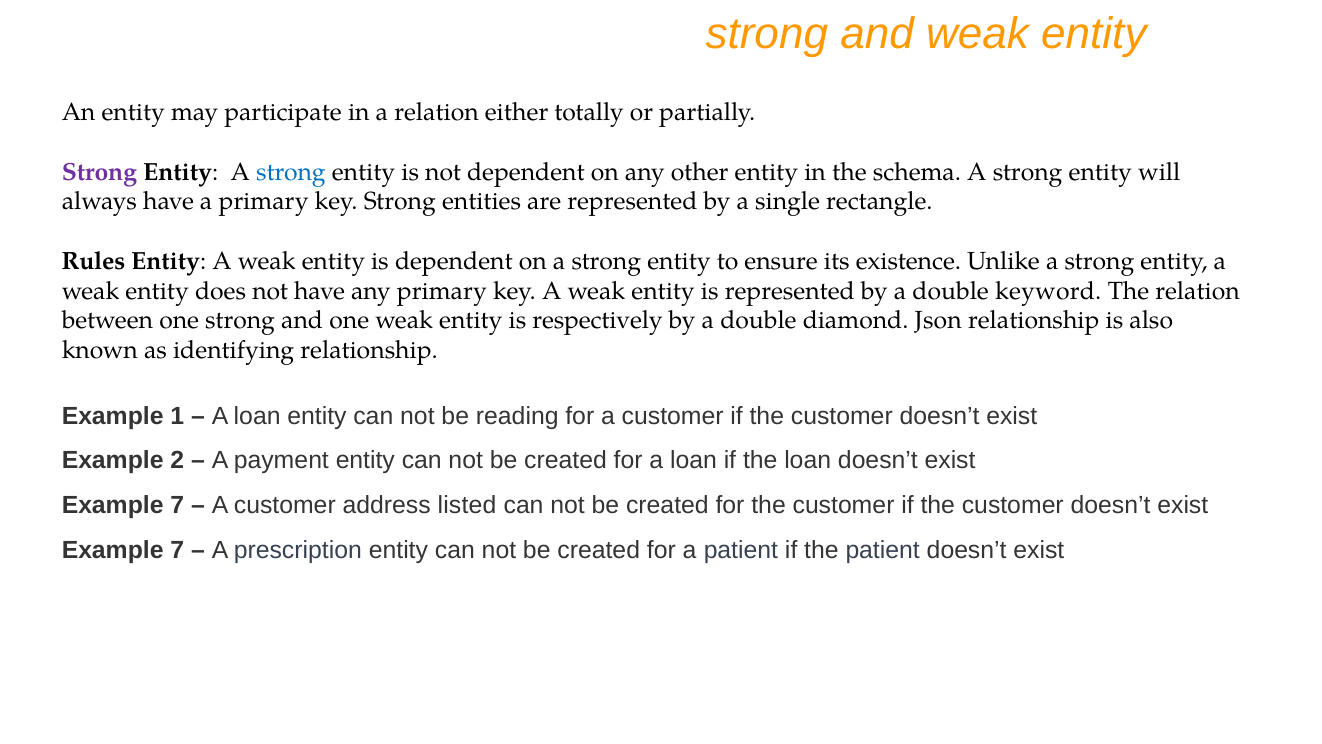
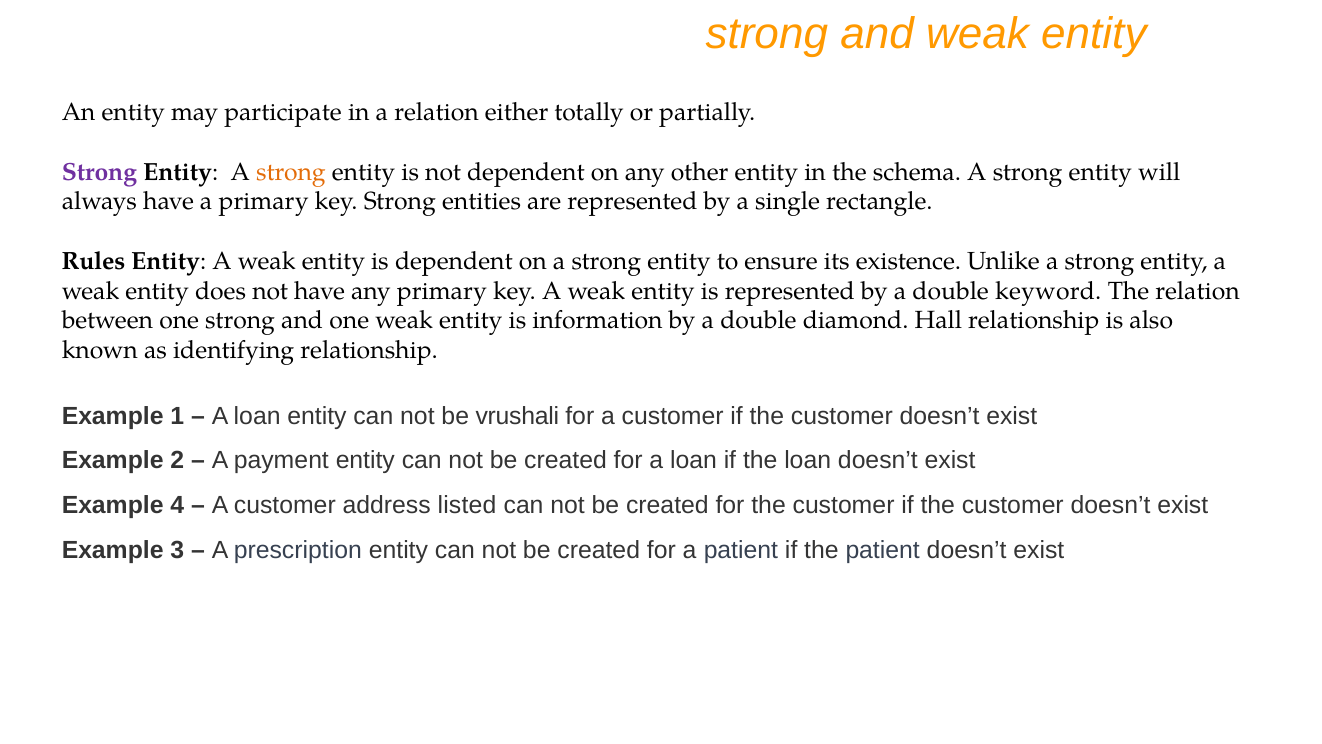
strong colour: blue -> orange (291, 172)
respectively: respectively -> information (598, 321)
Json: Json -> Hall (938, 321)
reading: reading -> vrushali (517, 416)
7: 7 -> 4 (177, 505)
7: 7 -> 3 (177, 550)
